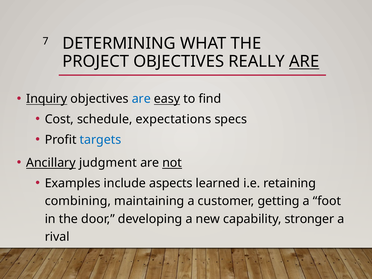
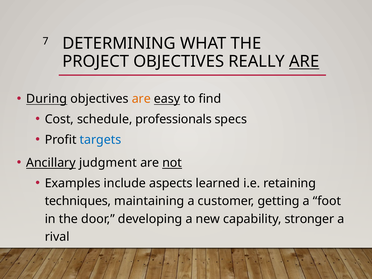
Inquiry: Inquiry -> During (47, 99)
are colour: blue -> orange (141, 99)
expectations: expectations -> professionals (174, 119)
combining: combining -> techniques (78, 201)
